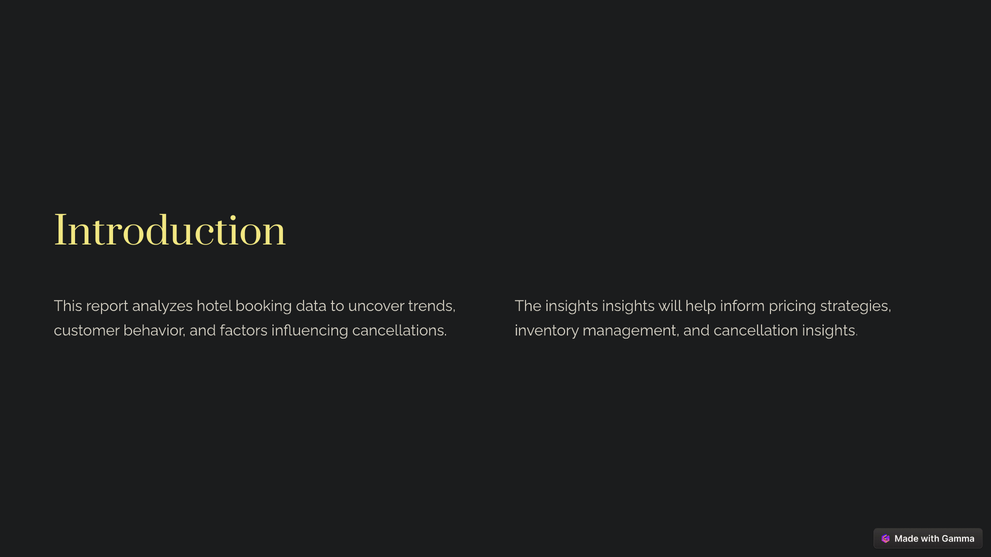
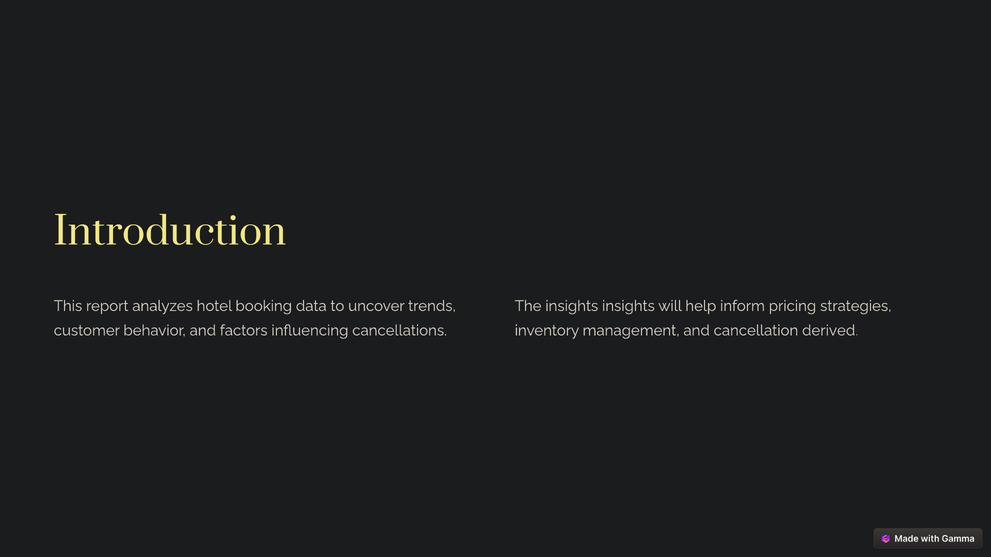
cancellation insights: insights -> derived (830, 331)
